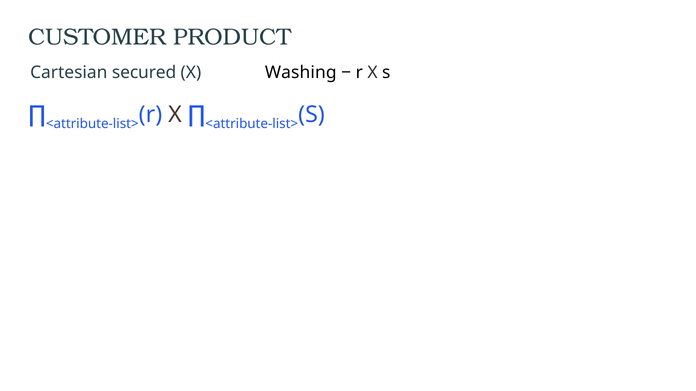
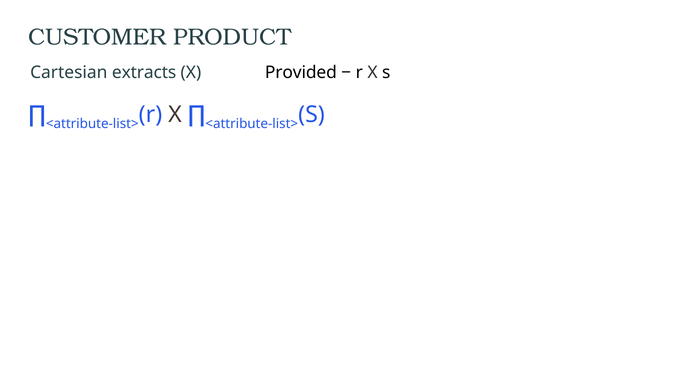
secured: secured -> extracts (144, 73)
Washing: Washing -> Provided (301, 73)
